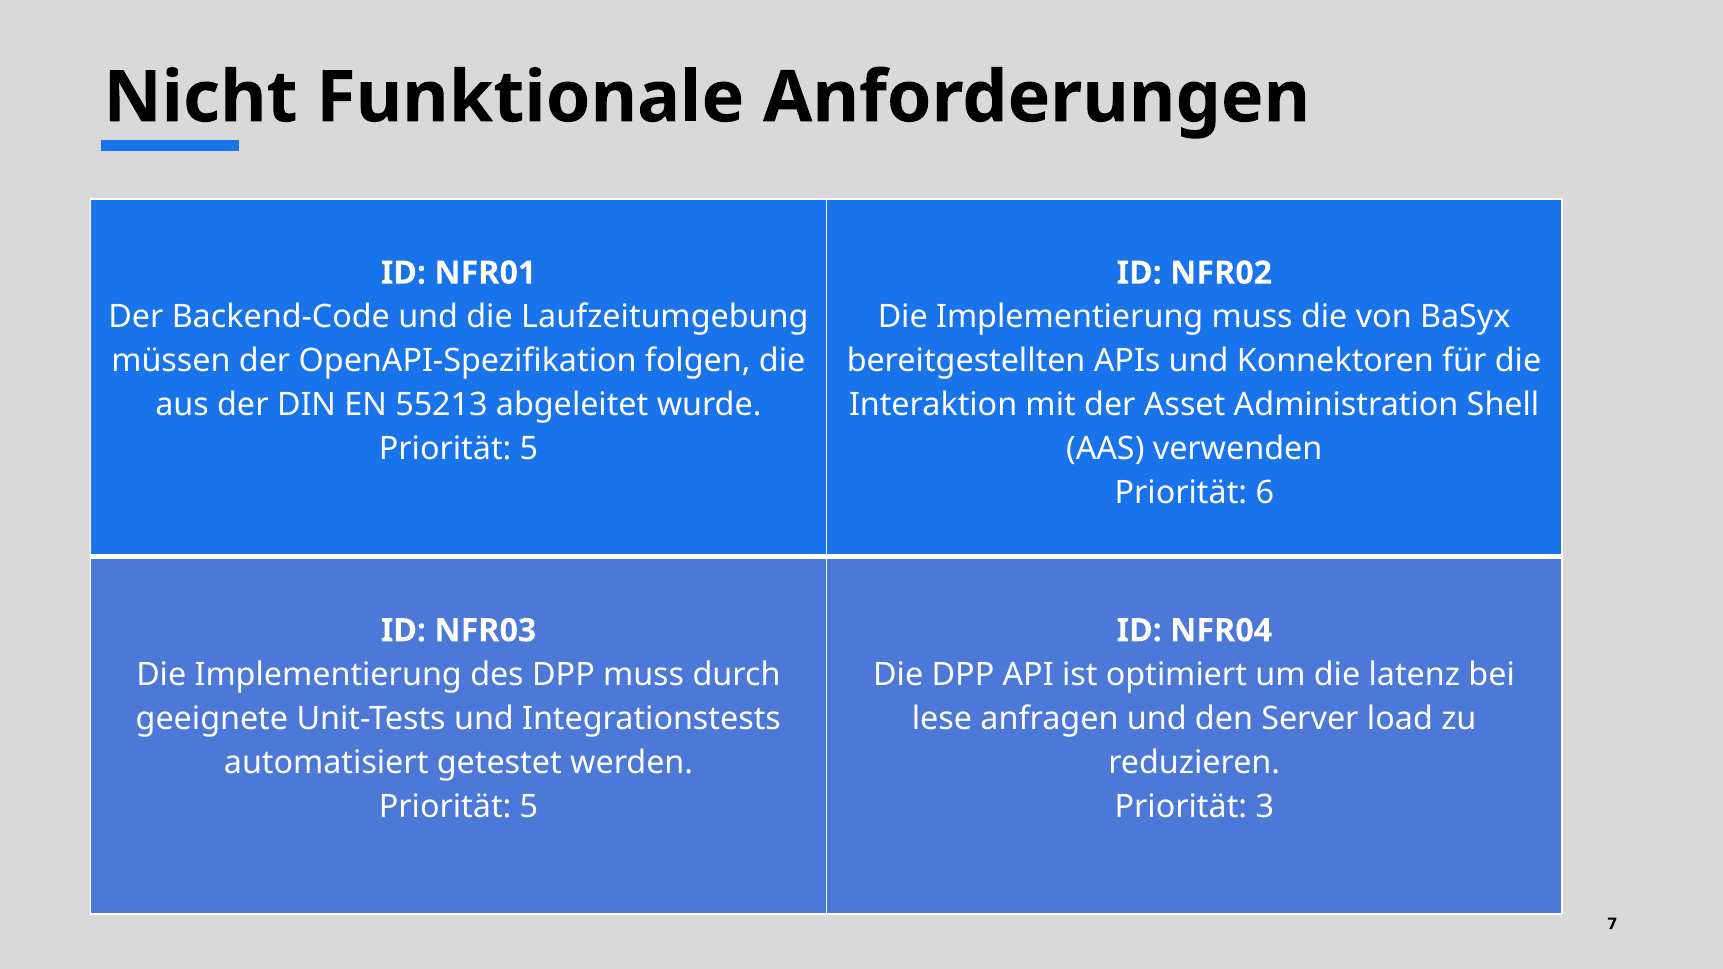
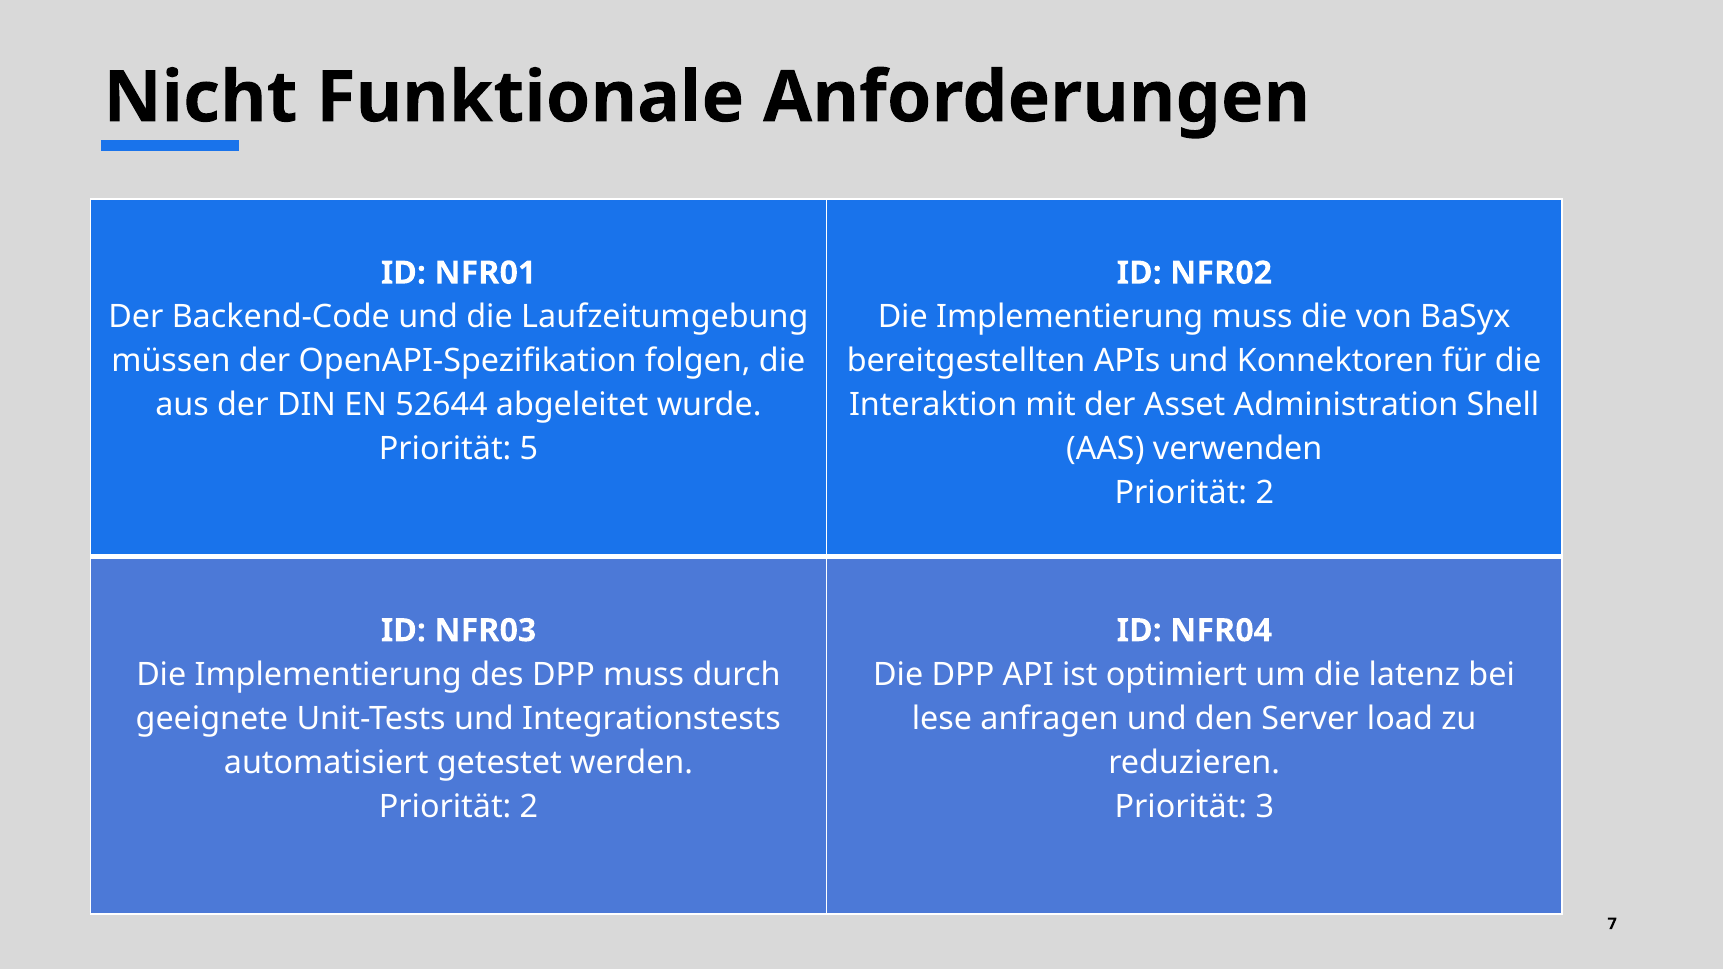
55213: 55213 -> 52644 (441, 405)
6: 6 -> 2 (1265, 493)
5: 5 -> 2 (529, 807)
